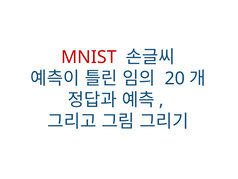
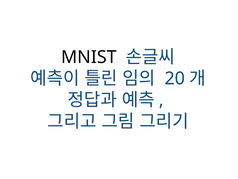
MNIST colour: red -> black (89, 57)
